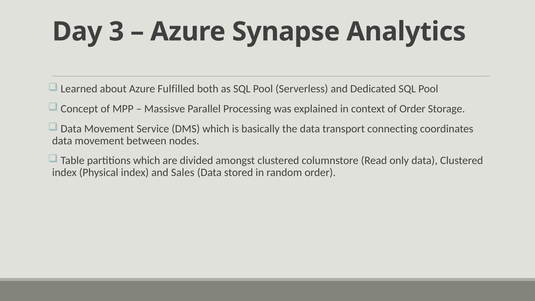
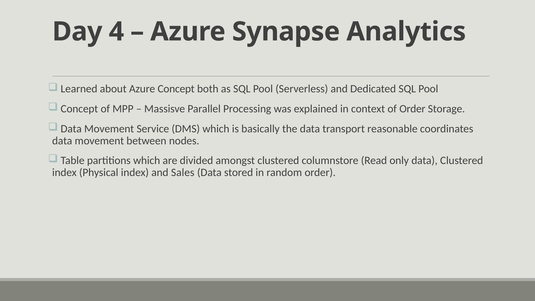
3: 3 -> 4 (116, 32)
Azure Fulfilled: Fulfilled -> Concept (176, 89)
connecting: connecting -> reasonable (392, 129)
